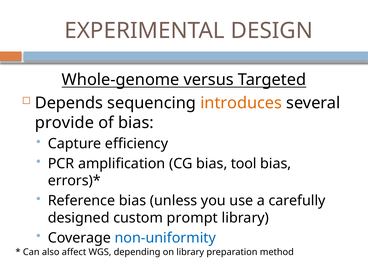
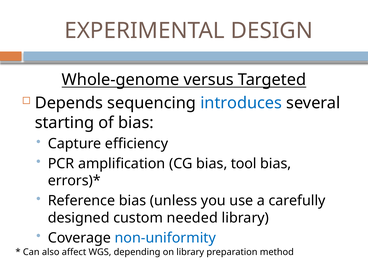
introduces colour: orange -> blue (241, 103)
provide: provide -> starting (65, 123)
prompt: prompt -> needed (192, 218)
